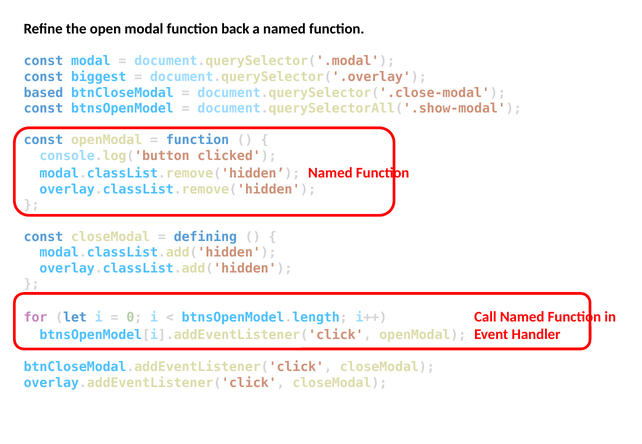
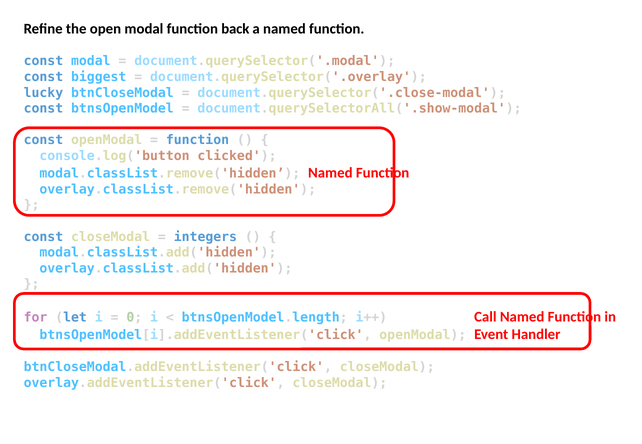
based: based -> lucky (43, 93)
defining: defining -> integers (205, 237)
